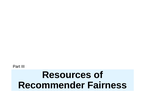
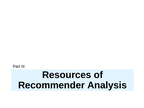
Fairness: Fairness -> Analysis (107, 85)
